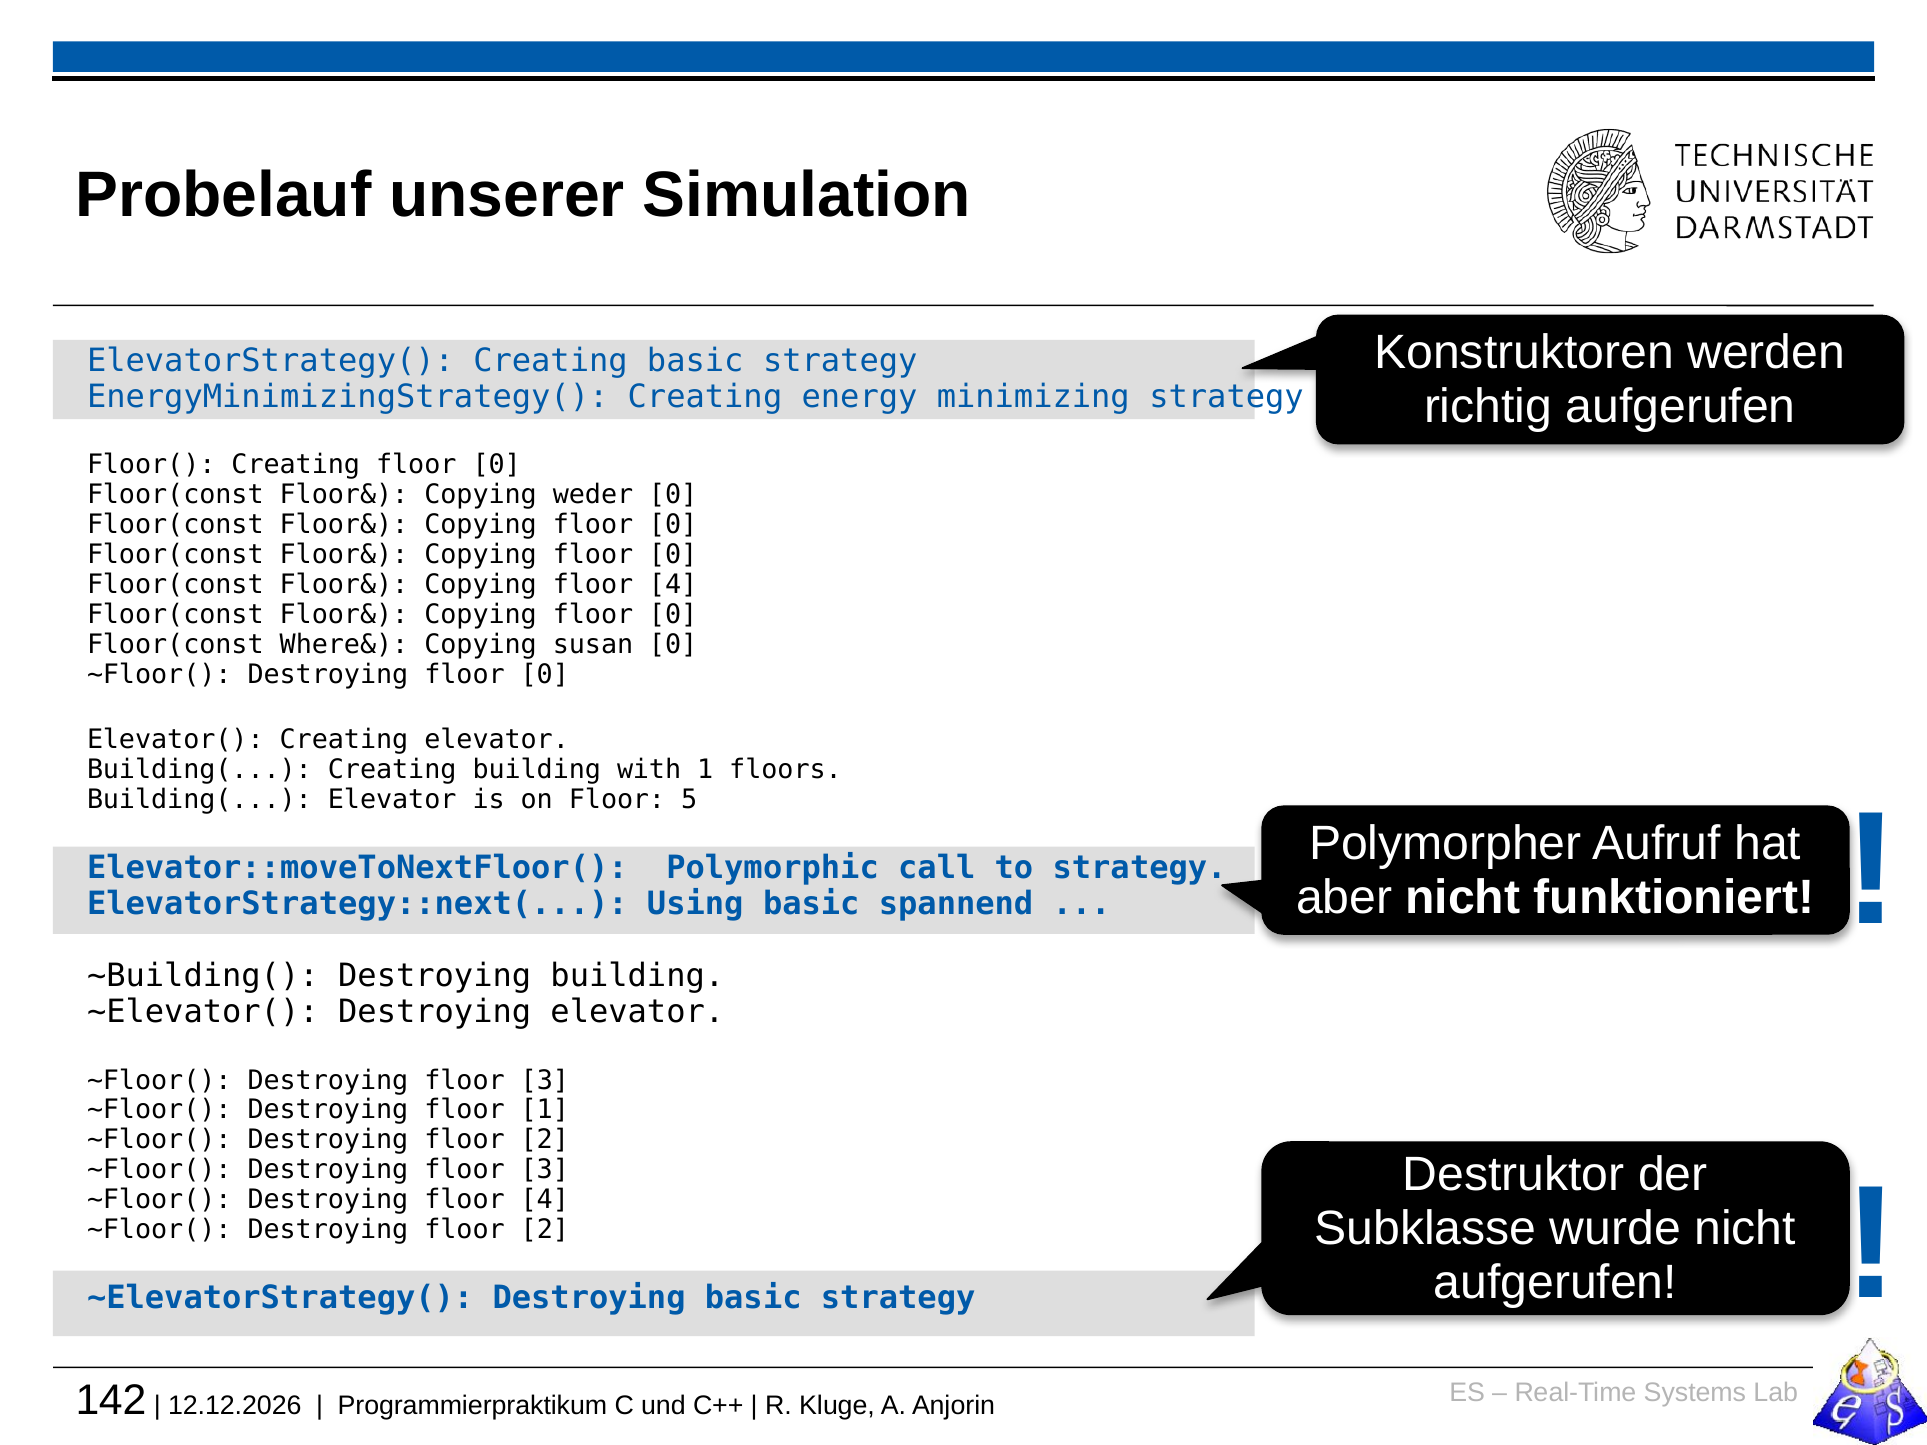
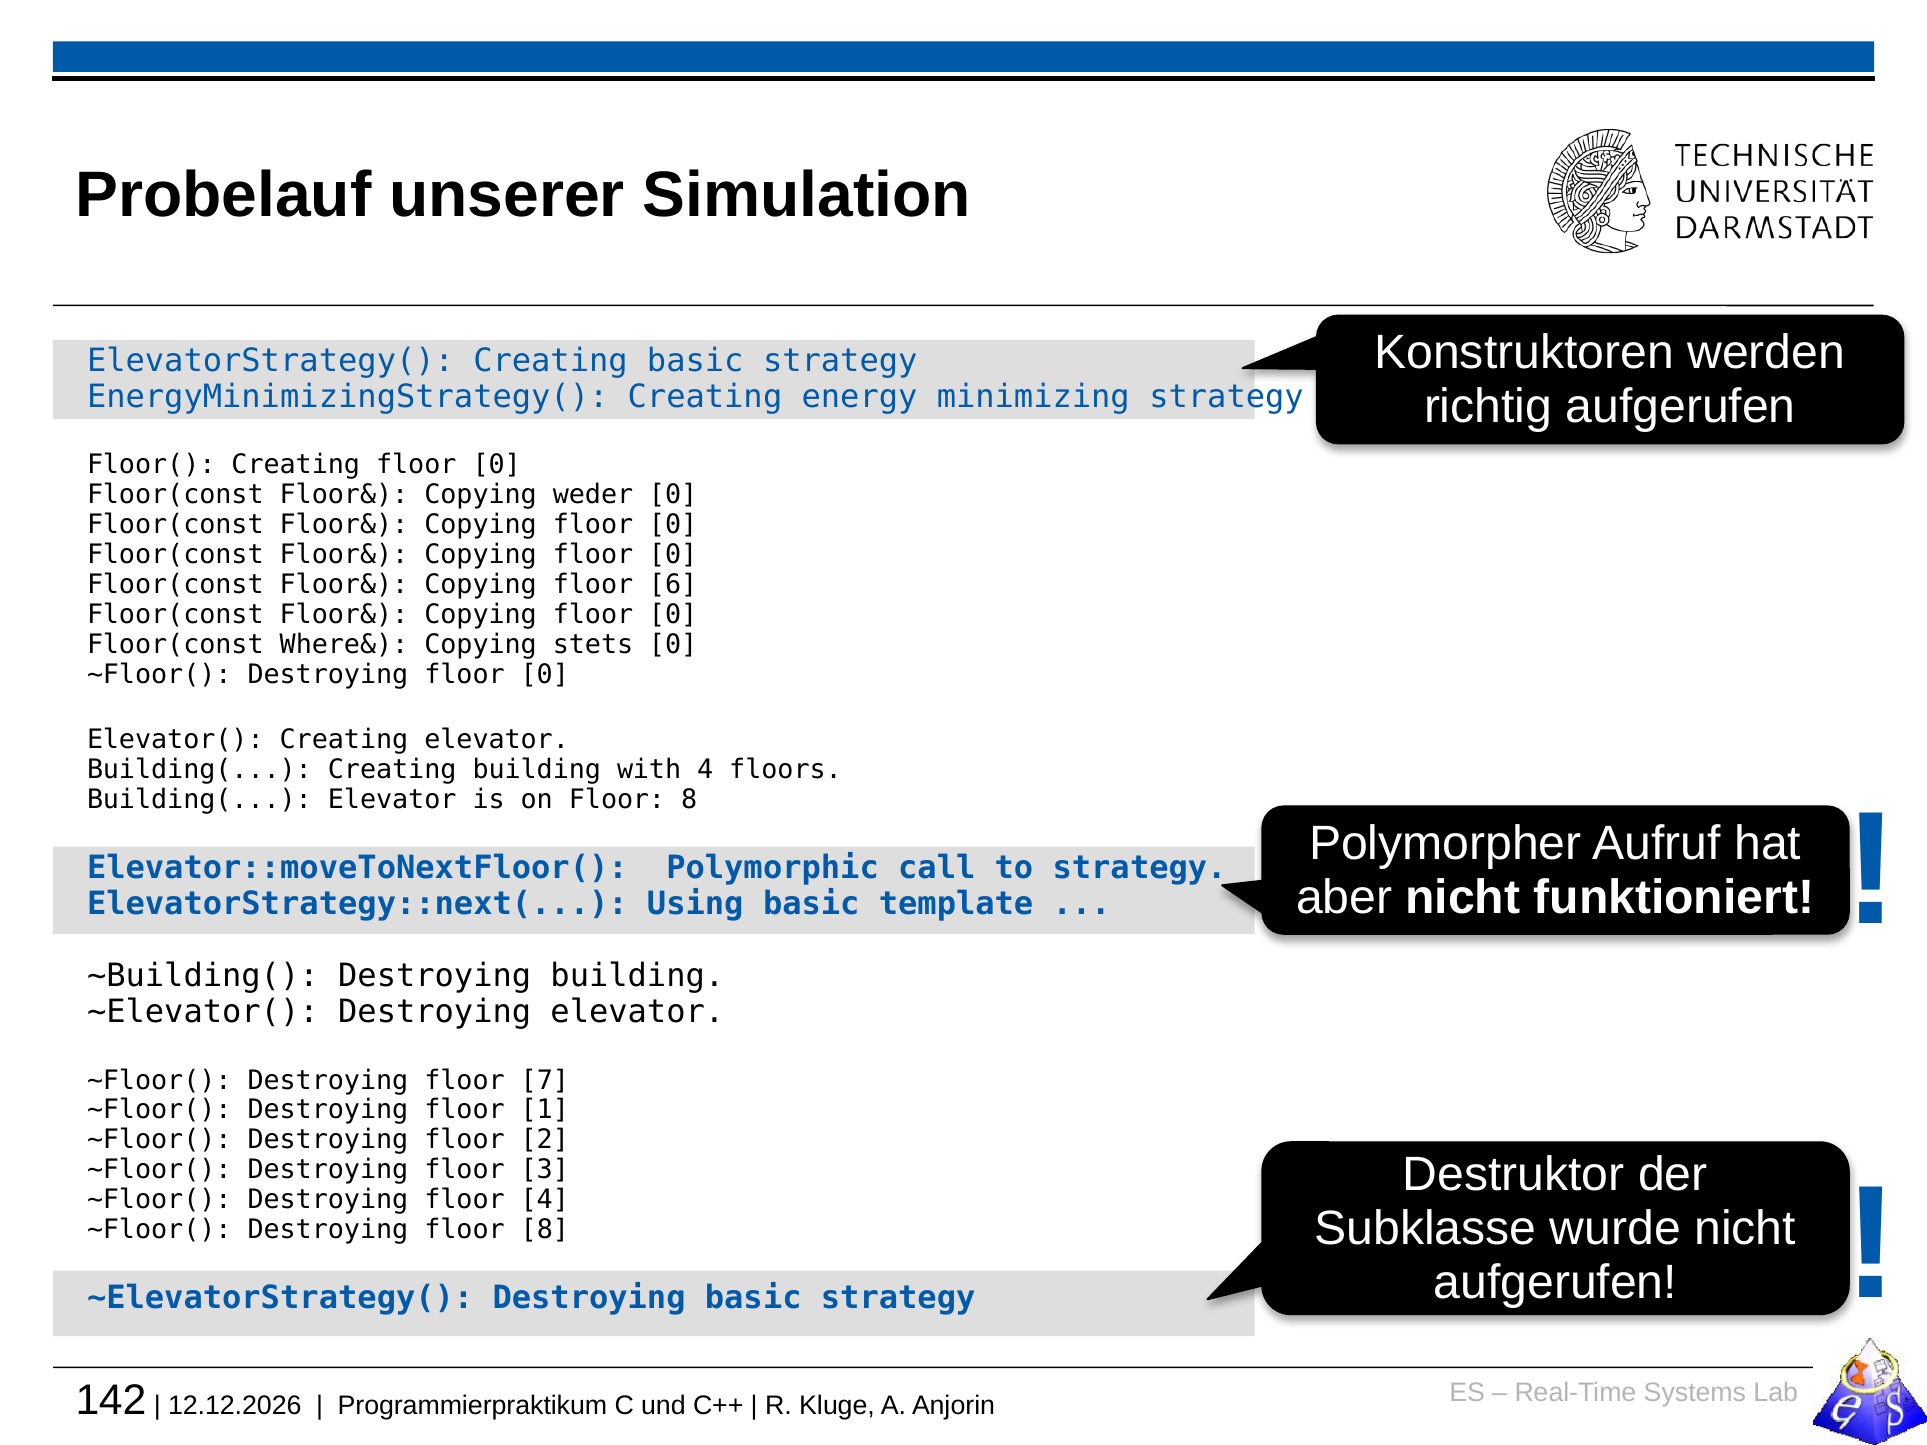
Copying floor 4: 4 -> 6 (673, 585)
susan: susan -> stets (593, 644)
with 1: 1 -> 4 (705, 770)
on Floor 5: 5 -> 8 (689, 800)
spannend: spannend -> template (956, 904)
3: 3 -> 7 (545, 1080)
2: 2 -> 8 (545, 1230)
